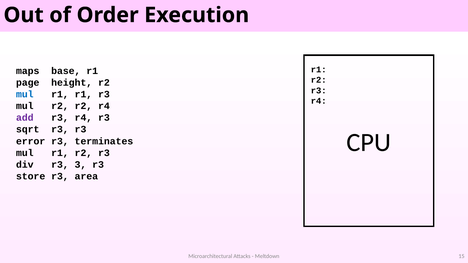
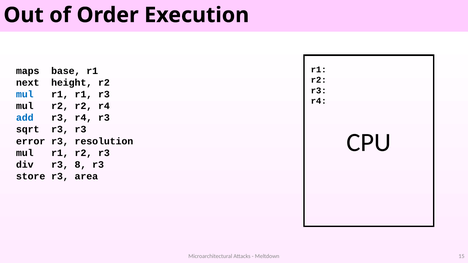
page: page -> next (28, 83)
add colour: purple -> blue (25, 118)
terminates: terminates -> resolution (104, 141)
3: 3 -> 8 (81, 165)
